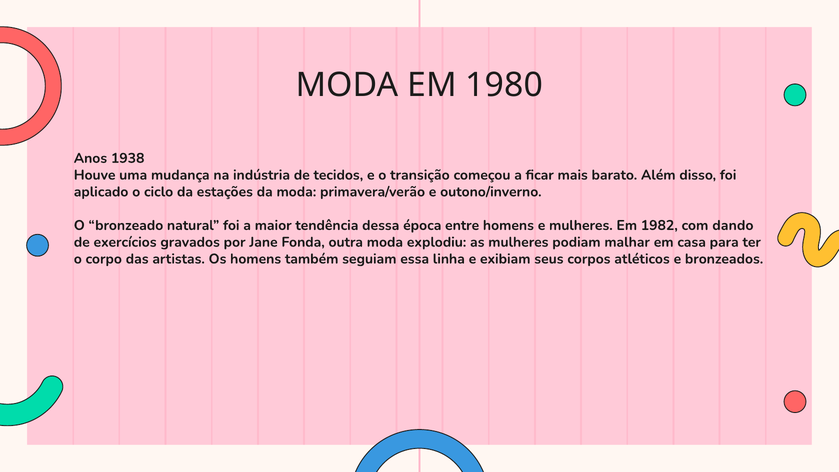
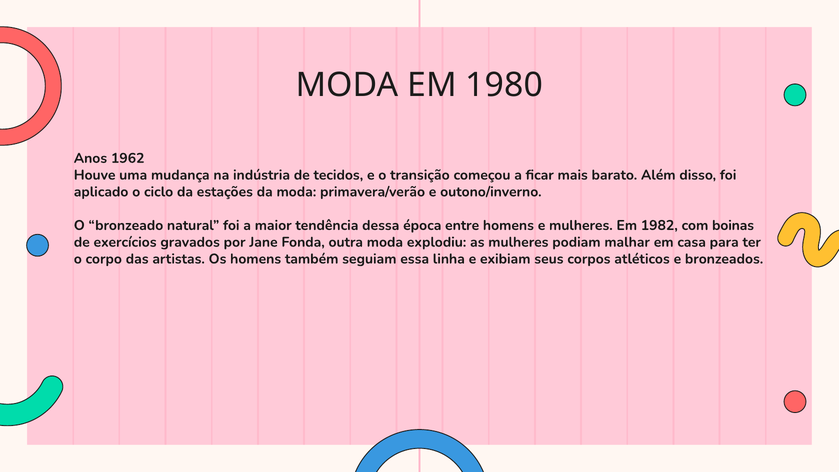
1938: 1938 -> 1962 (128, 158)
dando: dando -> boinas (733, 225)
